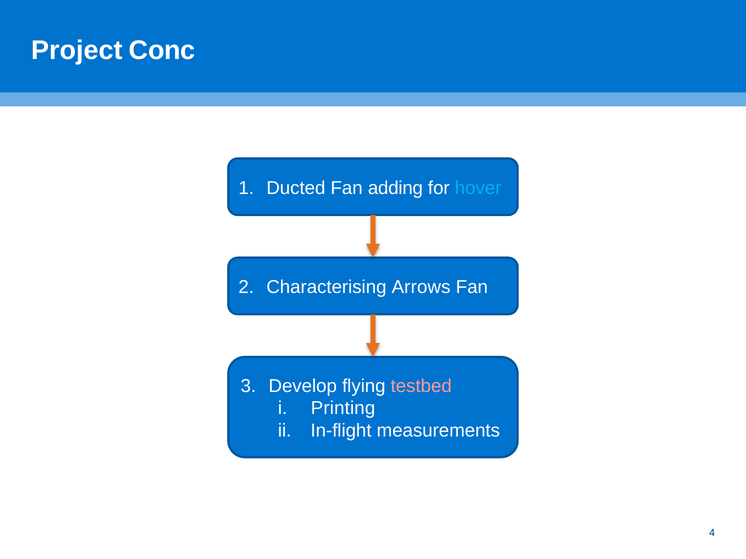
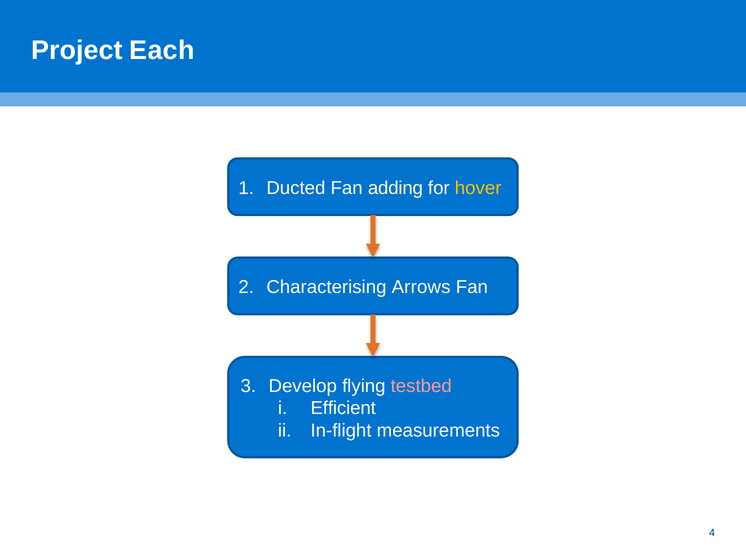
Conc: Conc -> Each (162, 51)
hover colour: light blue -> yellow (478, 188)
Printing: Printing -> Efficient (343, 409)
